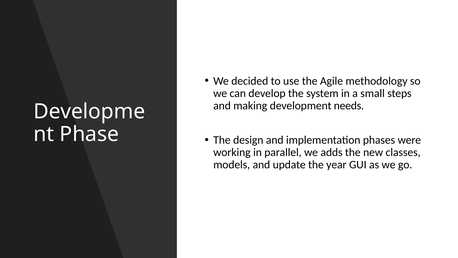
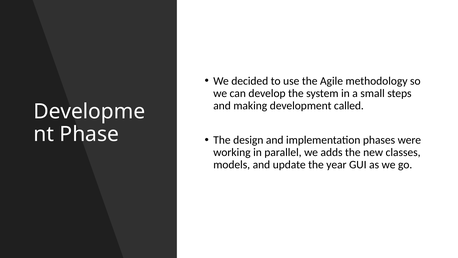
needs: needs -> called (349, 106)
